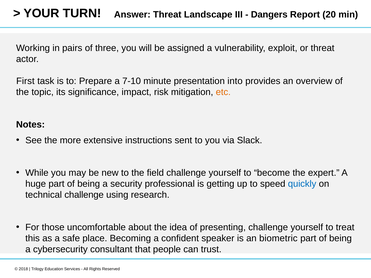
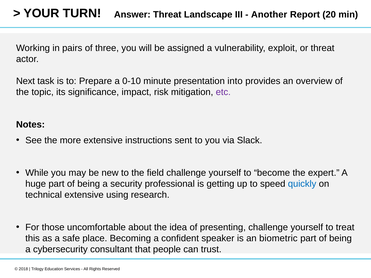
Dangers: Dangers -> Another (269, 15)
First: First -> Next (25, 81)
7-10: 7-10 -> 0-10 (132, 81)
etc colour: orange -> purple (223, 92)
technical challenge: challenge -> extensive (84, 195)
